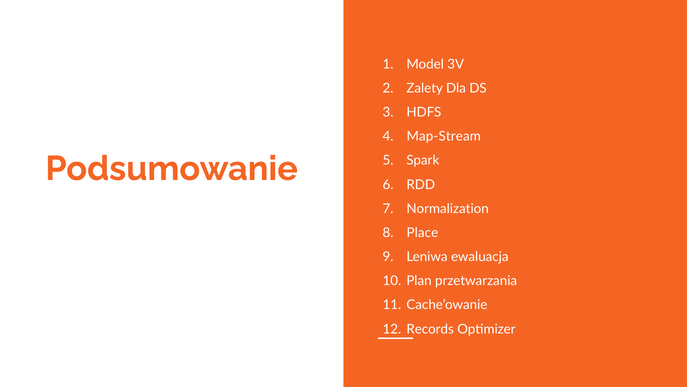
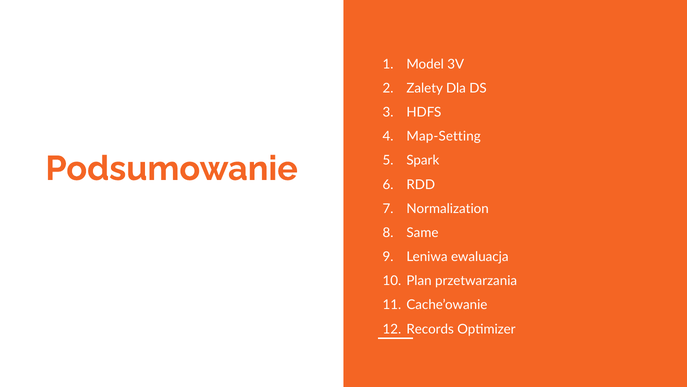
Map-Stream: Map-Stream -> Map-Setting (444, 136)
Place: Place -> Same (422, 232)
